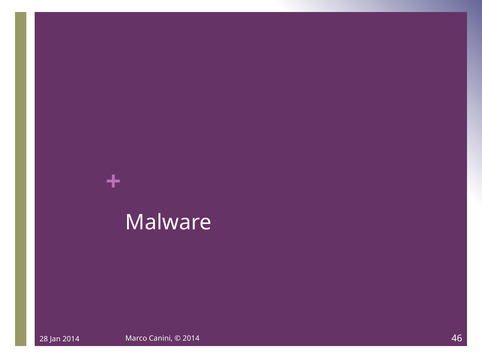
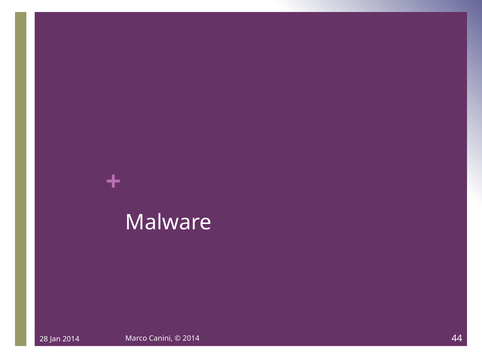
46: 46 -> 44 (457, 339)
